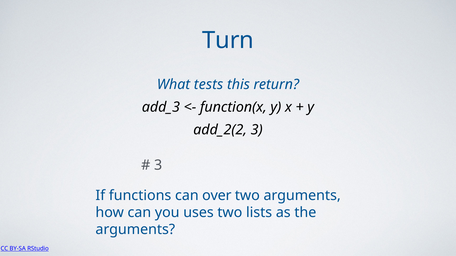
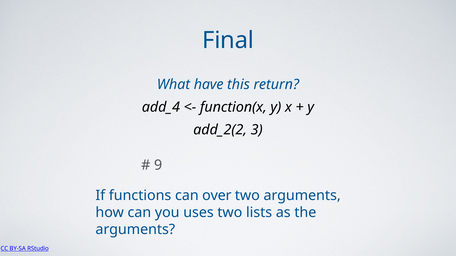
Turn: Turn -> Final (228, 40)
tests: tests -> have (209, 85)
add_3: add_3 -> add_4 (161, 107)
3: 3 -> 9 (158, 165)
